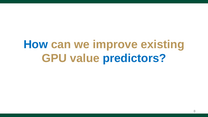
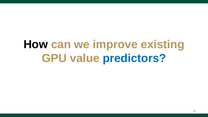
How colour: blue -> black (36, 44)
